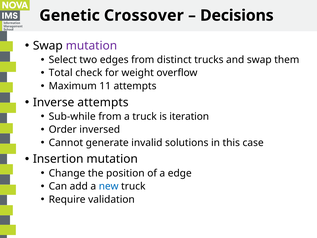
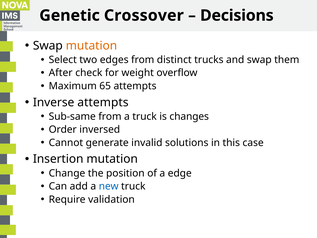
mutation colour: purple -> orange (91, 46)
Total: Total -> After (61, 73)
11: 11 -> 65 (105, 86)
Sub-while: Sub-while -> Sub-same (72, 116)
iteration: iteration -> changes (189, 116)
